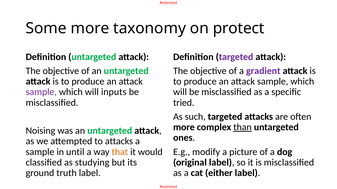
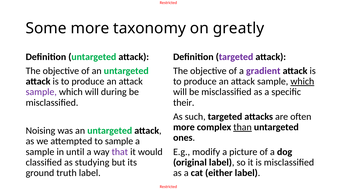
protect: protect -> greatly (239, 28)
which underline: none -> present (302, 82)
inputs: inputs -> during (114, 92)
tried: tried -> their (184, 103)
to attacks: attacks -> sample (119, 142)
that colour: orange -> purple (120, 152)
